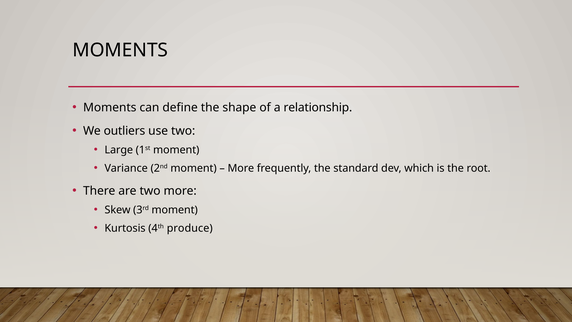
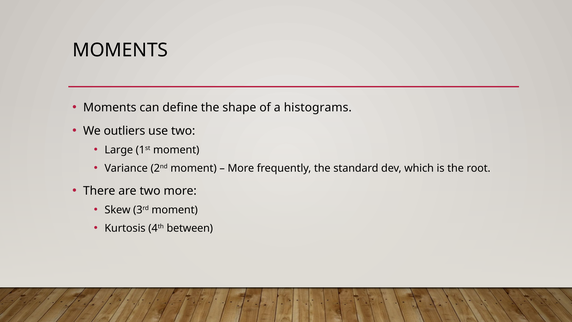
relationship: relationship -> histograms (318, 108)
produce: produce -> between (190, 228)
